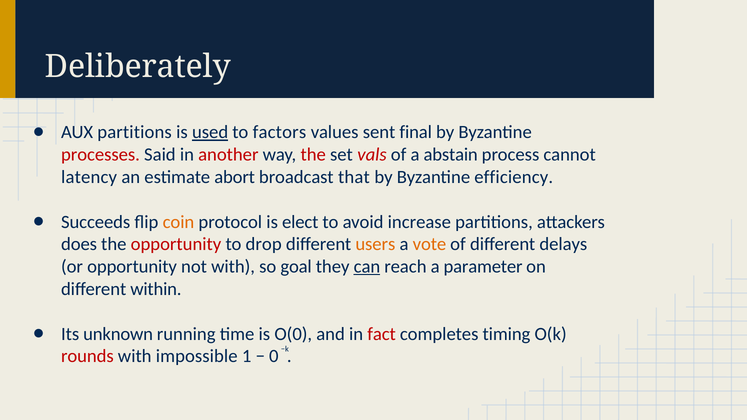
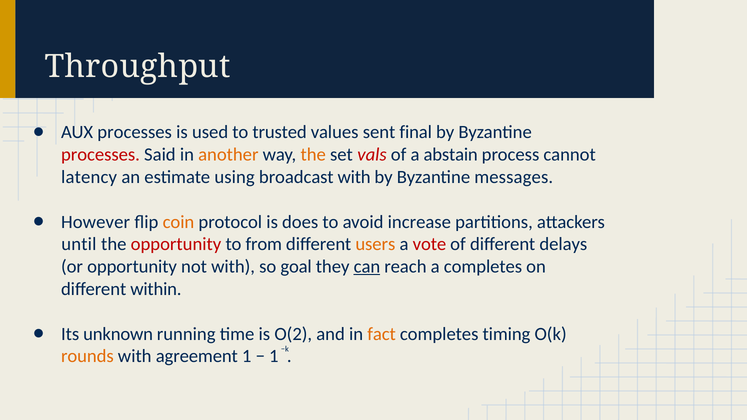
Deliberately: Deliberately -> Throughput (138, 67)
AUX partitions: partitions -> processes (135, 132)
used underline: present -> none (210, 132)
factors: factors -> trusted (280, 132)
another colour: red -> orange (228, 155)
the colour: red -> orange (313, 155)
abort: abort -> using (235, 177)
broadcast that: that -> with (354, 177)
efficiency: efficiency -> messages (514, 177)
Succeeds: Succeeds -> However (96, 222)
elect: elect -> does (300, 222)
does: does -> until (79, 244)
drop: drop -> from (264, 244)
vote colour: orange -> red (429, 244)
a parameter: parameter -> completes (483, 267)
O(0: O(0 -> O(2 (293, 334)
fact colour: red -> orange (382, 334)
rounds colour: red -> orange (87, 356)
impossible: impossible -> agreement (197, 356)
0: 0 -> 1 (274, 356)
